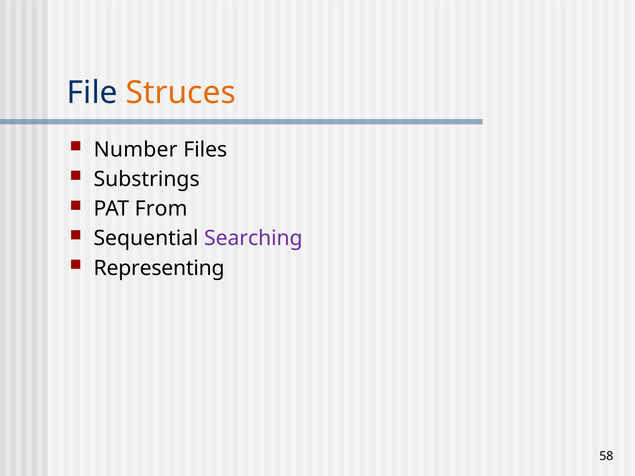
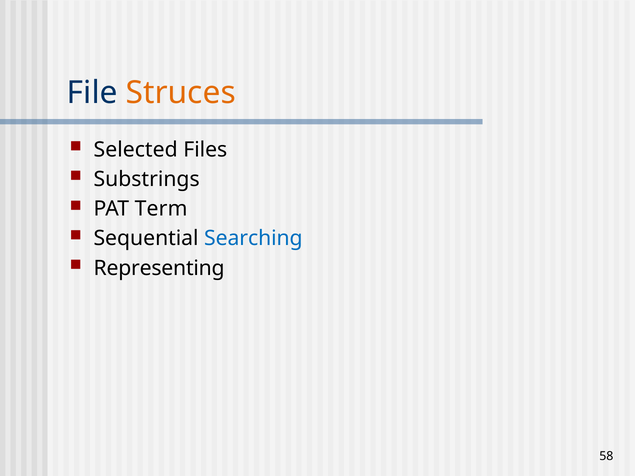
Number: Number -> Selected (136, 150)
From: From -> Term (161, 209)
Searching colour: purple -> blue (253, 239)
